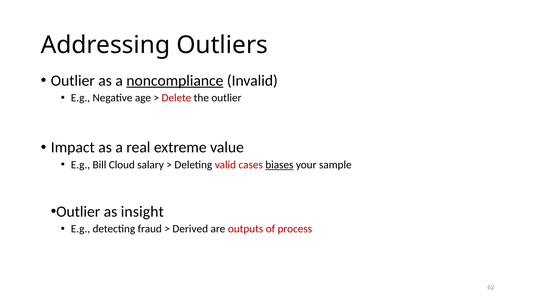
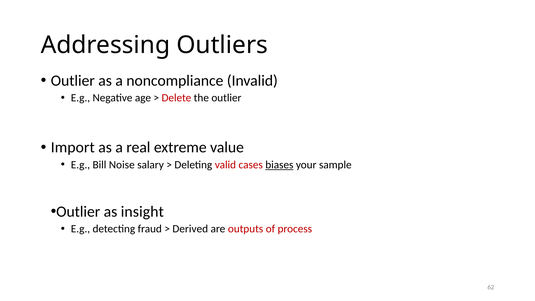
noncompliance underline: present -> none (175, 81)
Impact: Impact -> Import (73, 147)
Cloud: Cloud -> Noise (122, 165)
